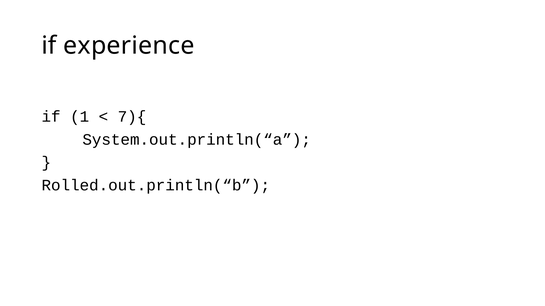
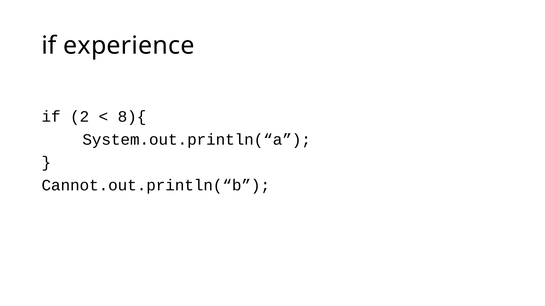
1: 1 -> 2 (80, 117)
7){: 7){ -> 8){ (132, 117)
Rolled.out.println(“b: Rolled.out.println(“b -> Cannot.out.println(“b (156, 185)
